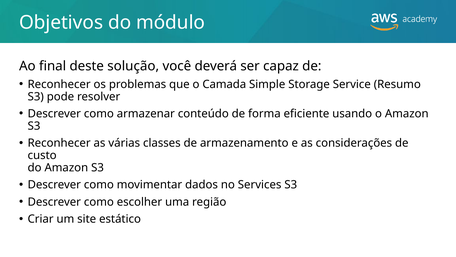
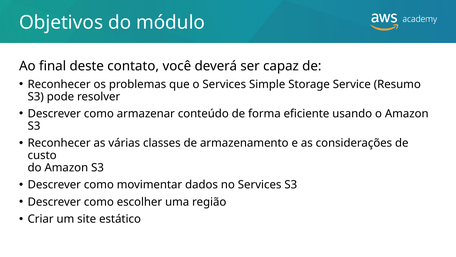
solução: solução -> contato (133, 66)
o Camada: Camada -> Services (224, 84)
